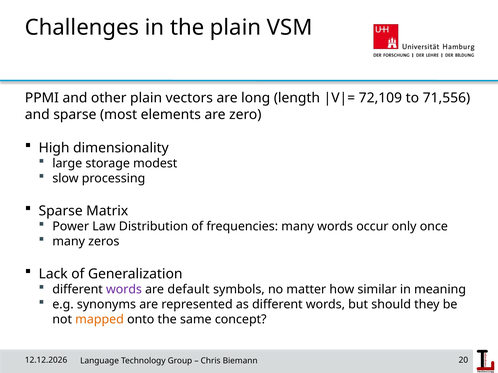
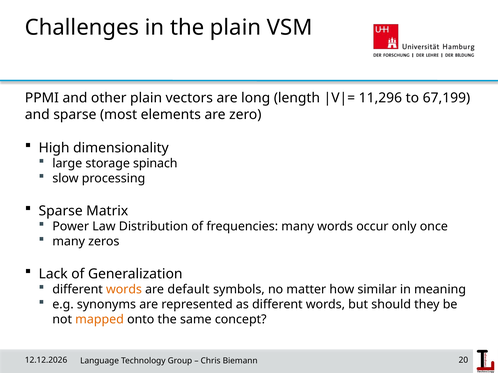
72,109: 72,109 -> 11,296 (380, 98)
71,556: 71,556 -> 67,199 (446, 98)
modest: modest -> spinach (155, 164)
words colour: purple -> orange (124, 290)
